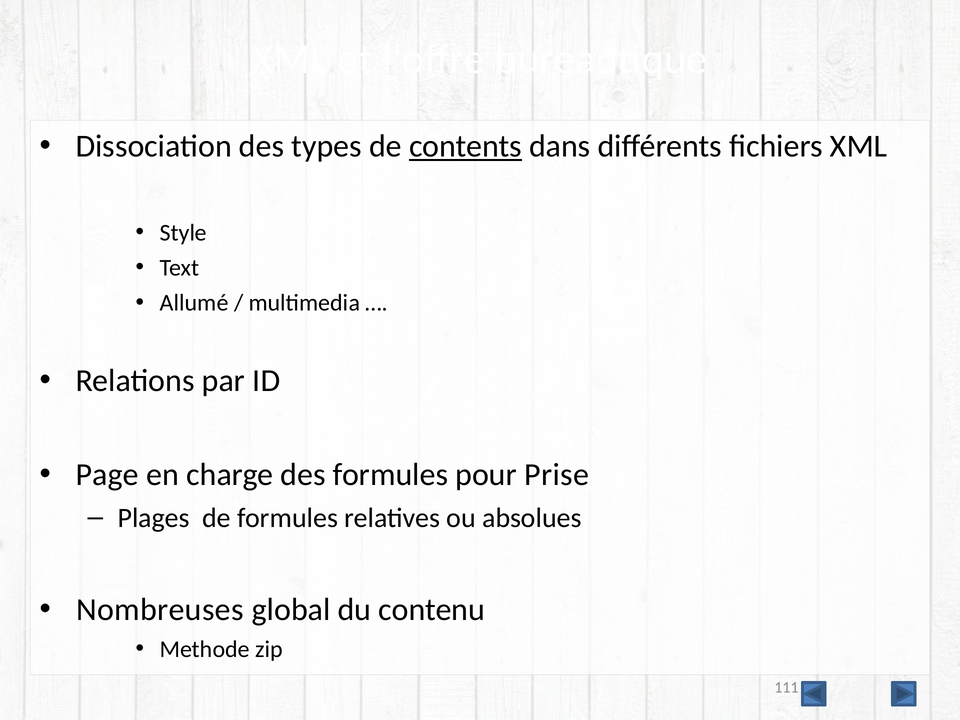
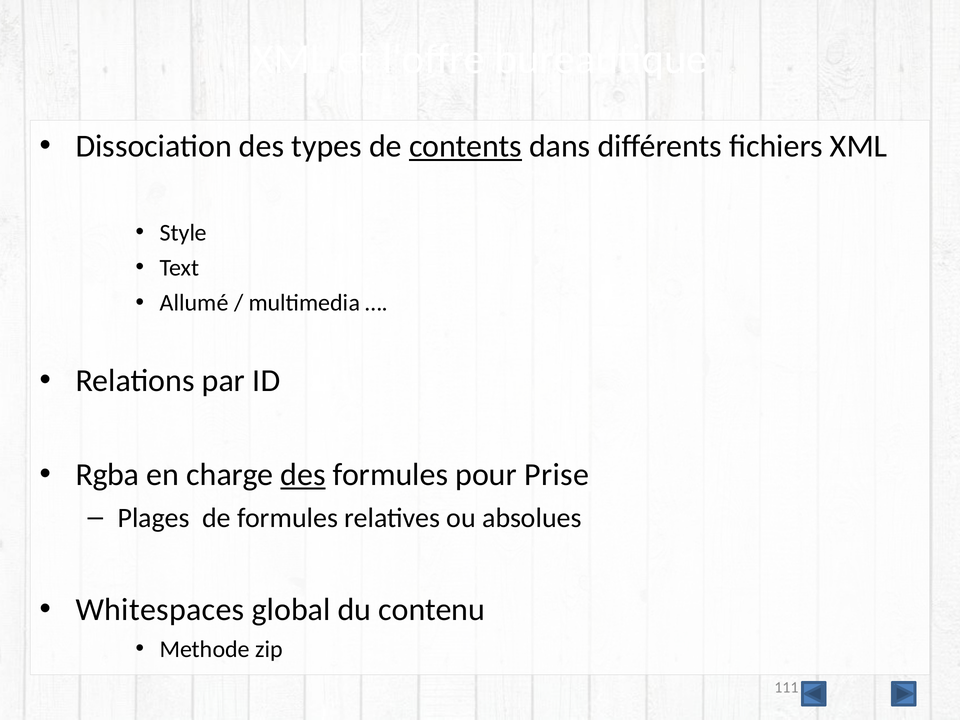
Page: Page -> Rgba (107, 475)
des underline: none -> present (303, 475)
Nombreuses: Nombreuses -> Whitespaces (160, 610)
